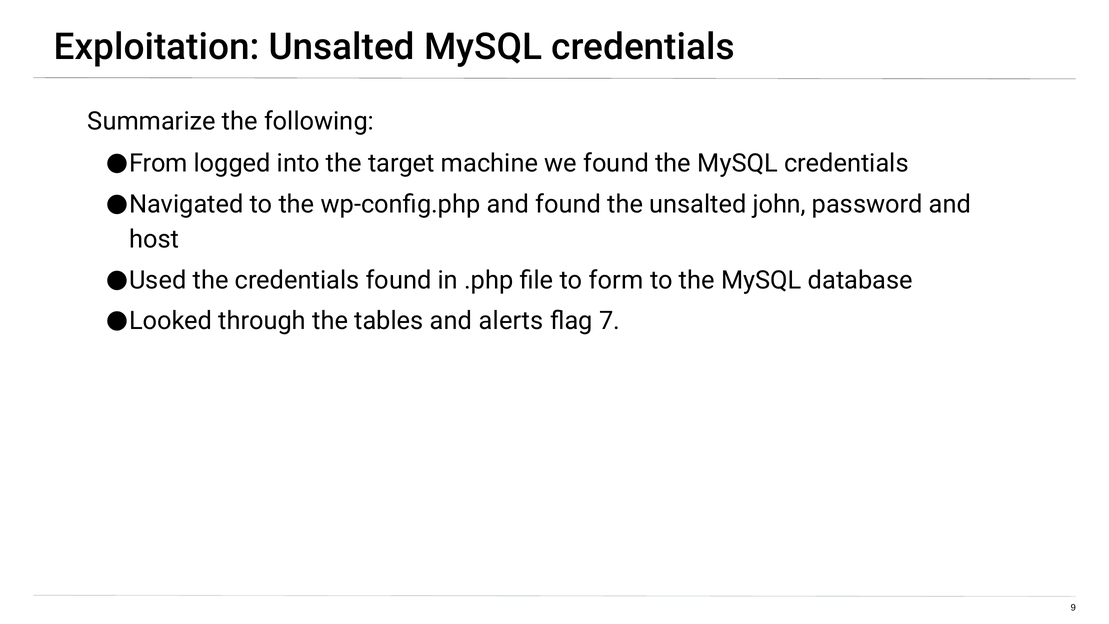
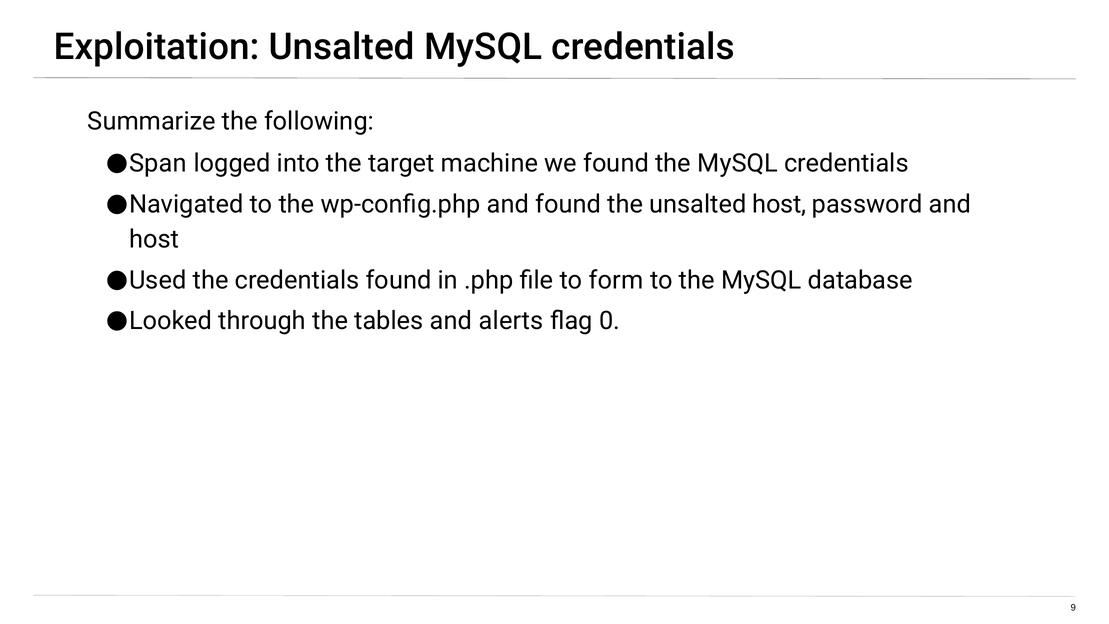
From: From -> Span (158, 163)
unsalted john: john -> host (779, 204)
7: 7 -> 0 (610, 321)
